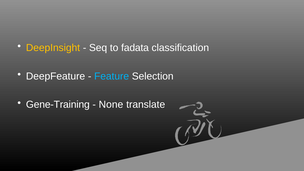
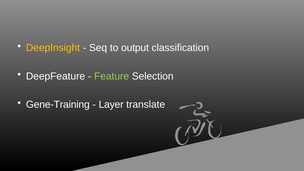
fadata: fadata -> output (135, 48)
Feature colour: light blue -> light green (112, 76)
None: None -> Layer (111, 105)
